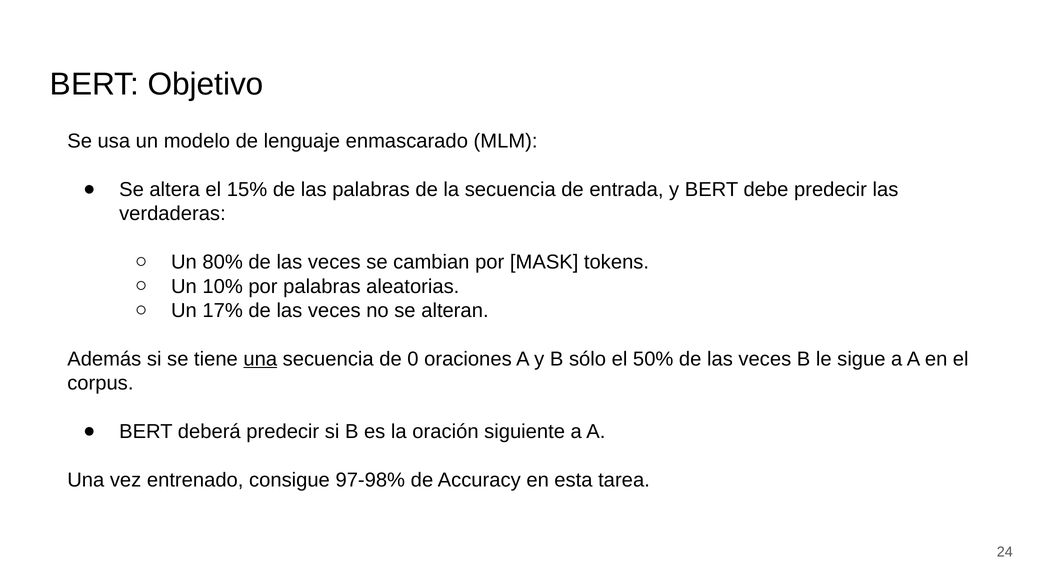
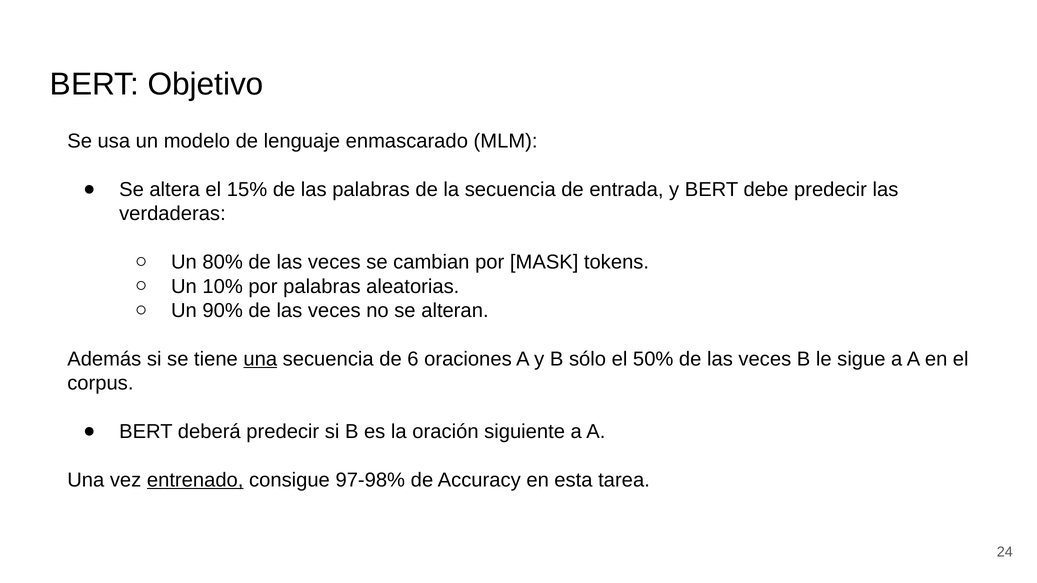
17%: 17% -> 90% (223, 311)
0: 0 -> 6 (413, 359)
entrenado underline: none -> present (195, 480)
